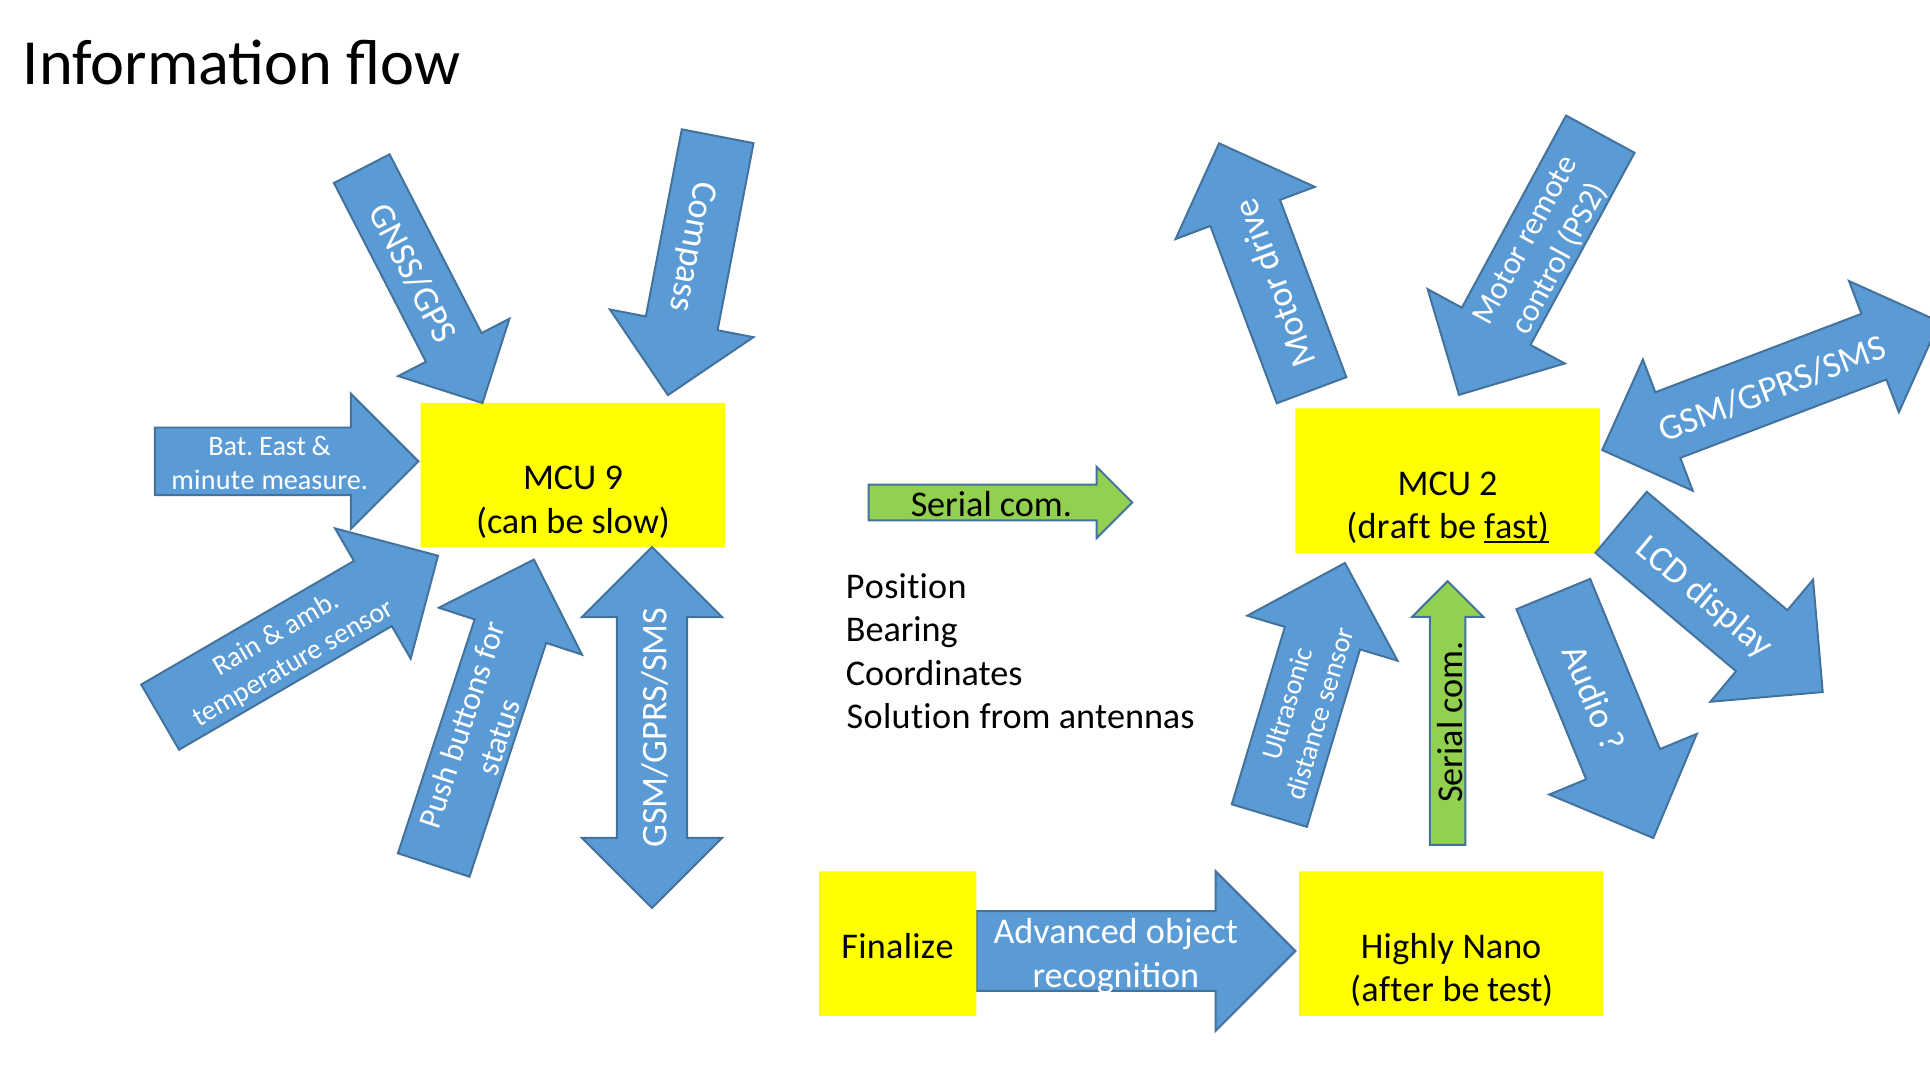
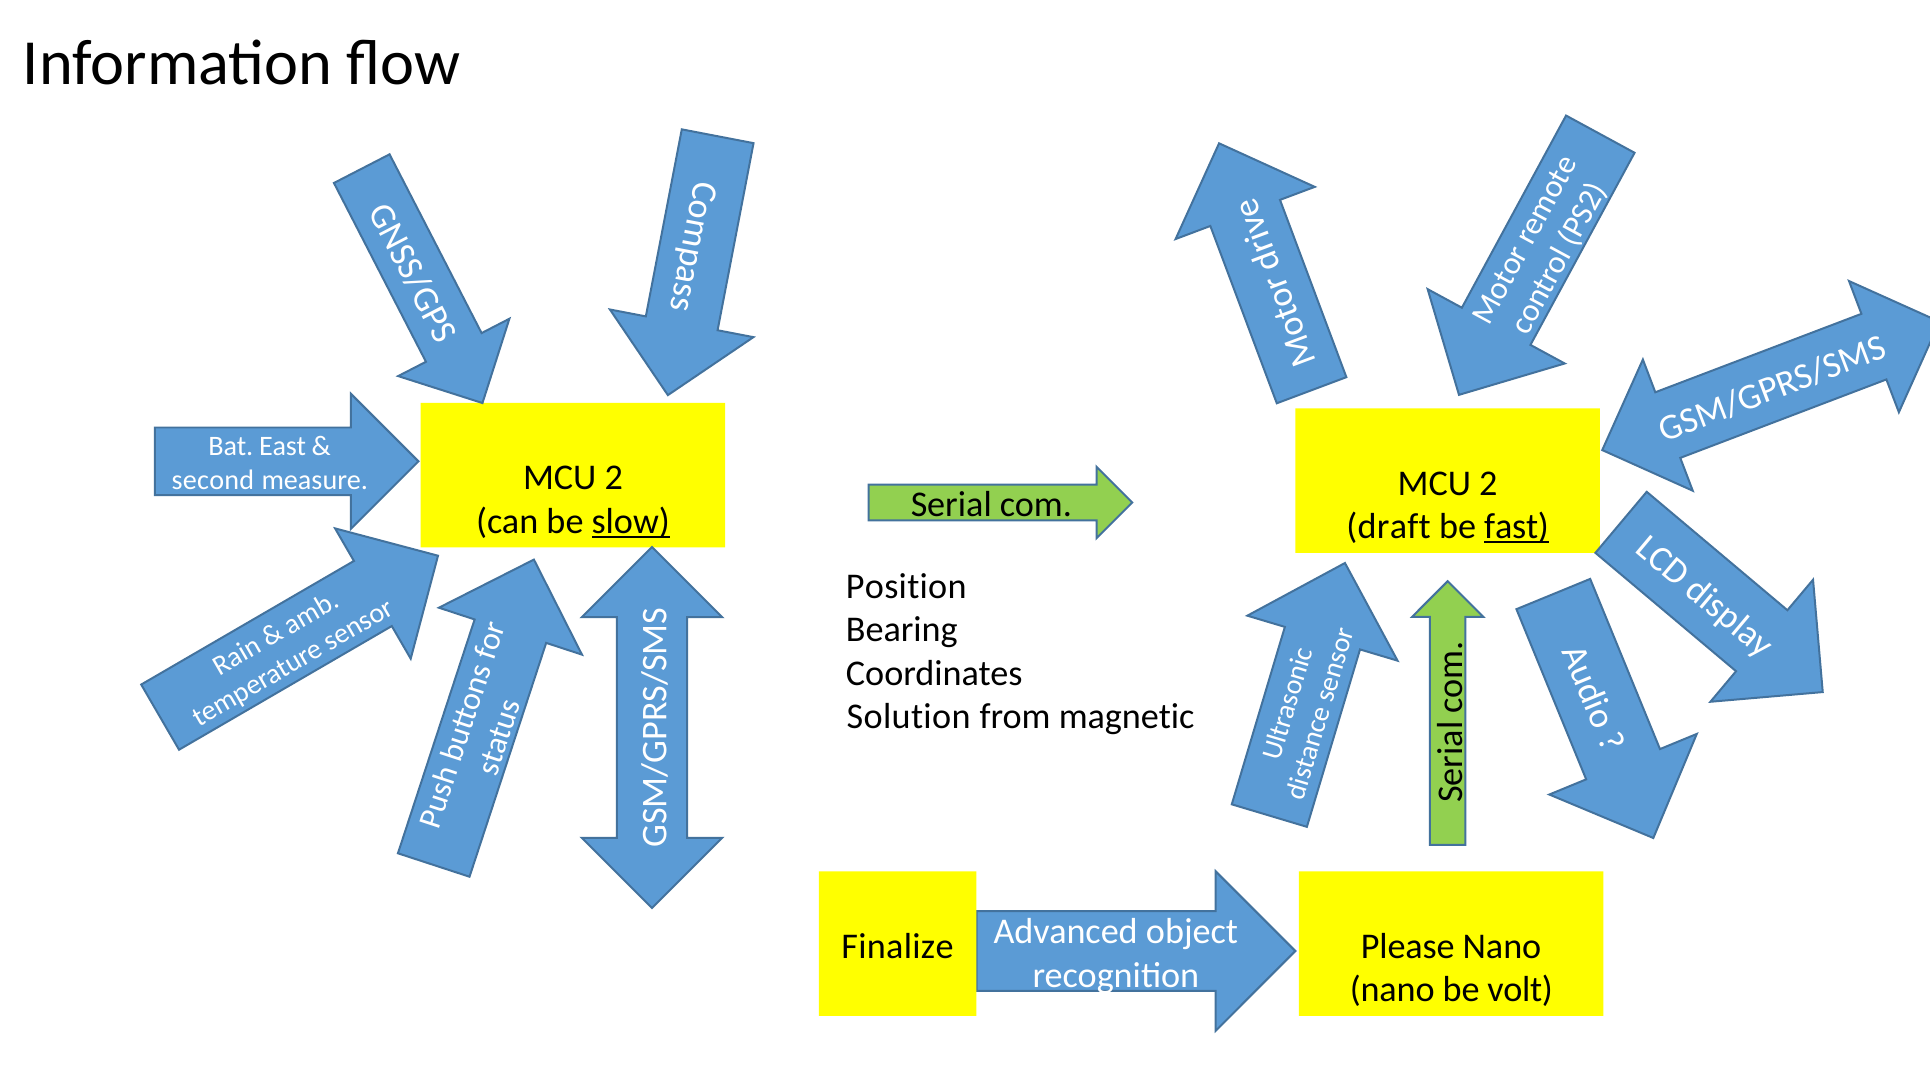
9: 9 -> 2 (614, 478)
minute: minute -> second (213, 480)
slow underline: none -> present (631, 521)
antennas: antennas -> magnetic (1127, 716)
Highly: Highly -> Please (1408, 946)
after: after -> nano (1392, 989)
test: test -> volt (1520, 989)
